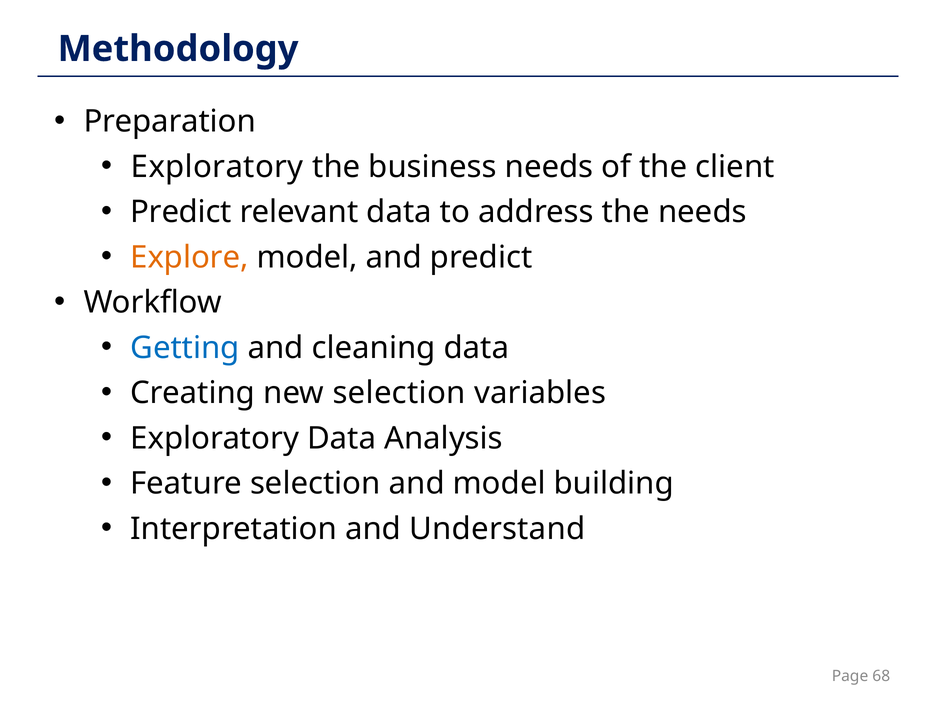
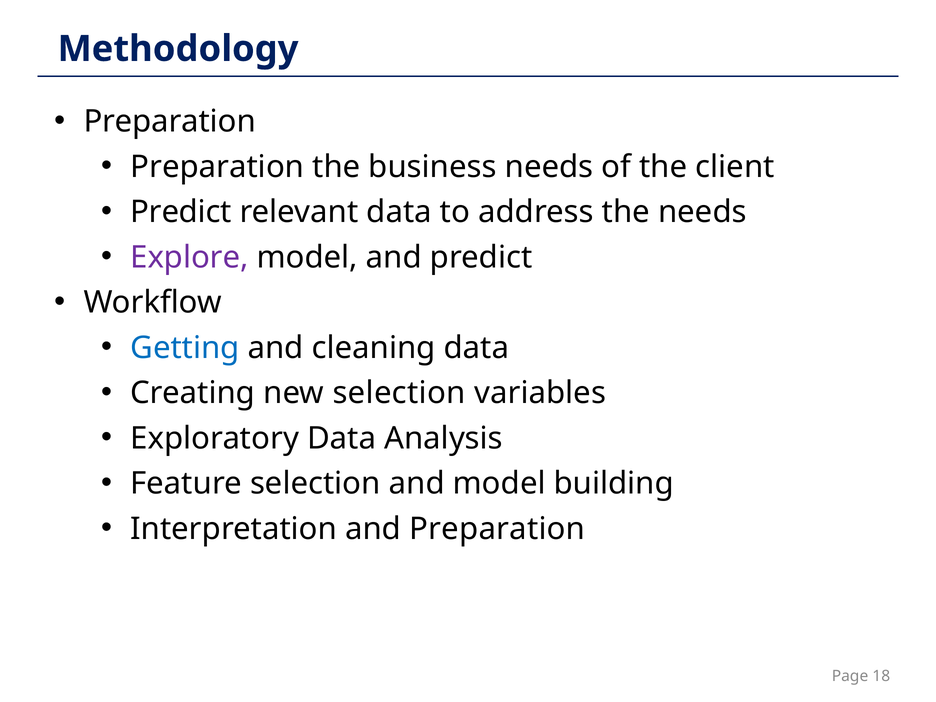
Exploratory: Exploratory -> Preparation (217, 167)
Explore colour: orange -> purple (189, 257)
and Understand: Understand -> Preparation (497, 529)
68: 68 -> 18 (881, 676)
